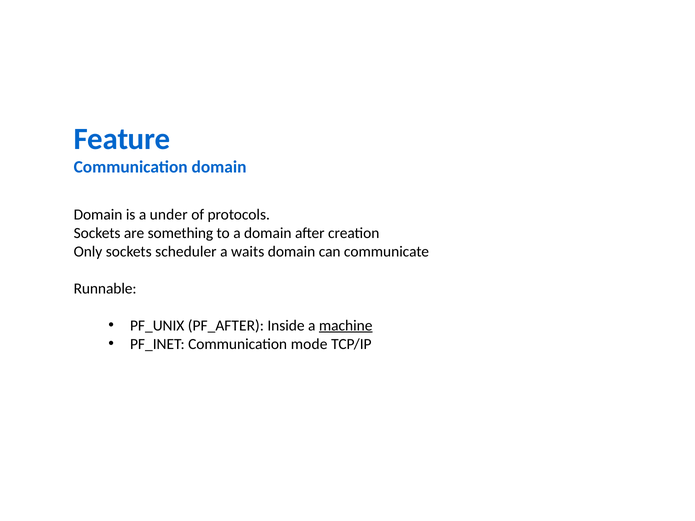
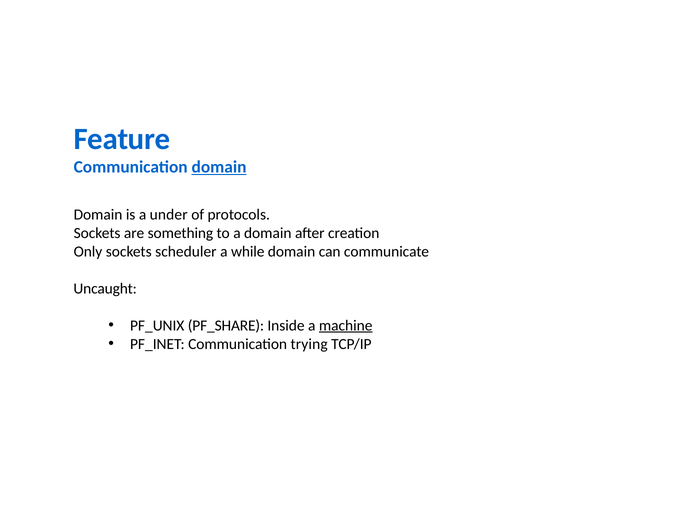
domain underline: none -> present (219, 167)
waits: waits -> while (248, 252)
Runnable: Runnable -> Uncaught (105, 289)
PF_AFTER: PF_AFTER -> PF_SHARE (226, 326)
mode: mode -> trying (309, 344)
